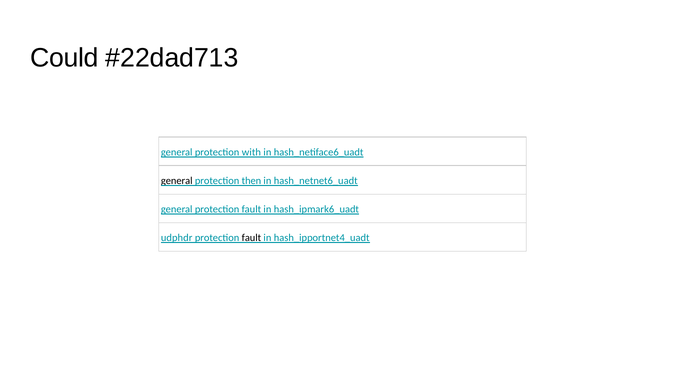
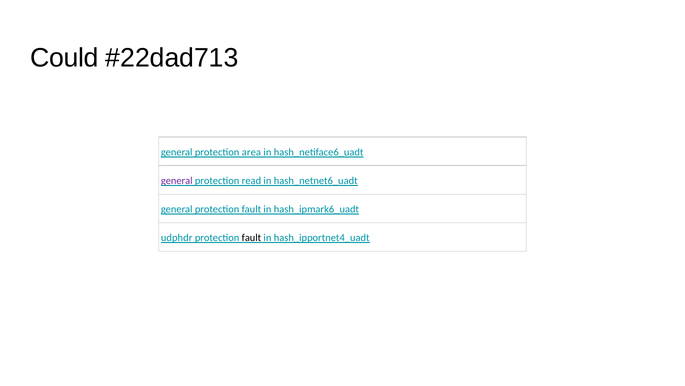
with: with -> area (251, 152)
general colour: black -> purple (177, 181)
then: then -> read (251, 181)
